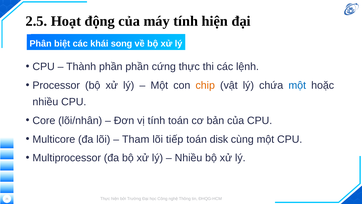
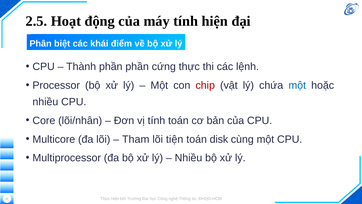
song: song -> điểm (121, 44)
chip colour: orange -> red (205, 85)
tiếp: tiếp -> tiện (175, 139)
